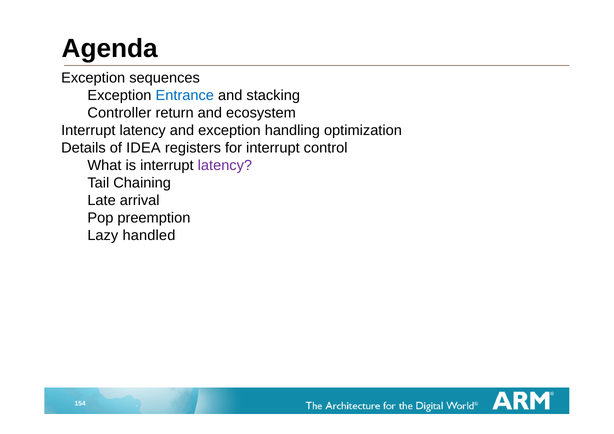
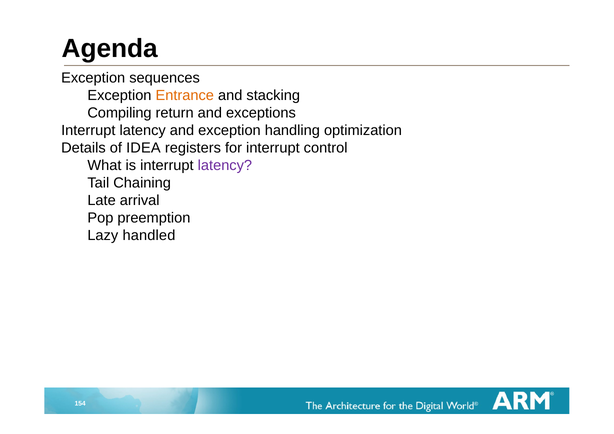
Entrance colour: blue -> orange (185, 95)
Controller: Controller -> Compiling (119, 113)
ecosystem: ecosystem -> exceptions (261, 113)
